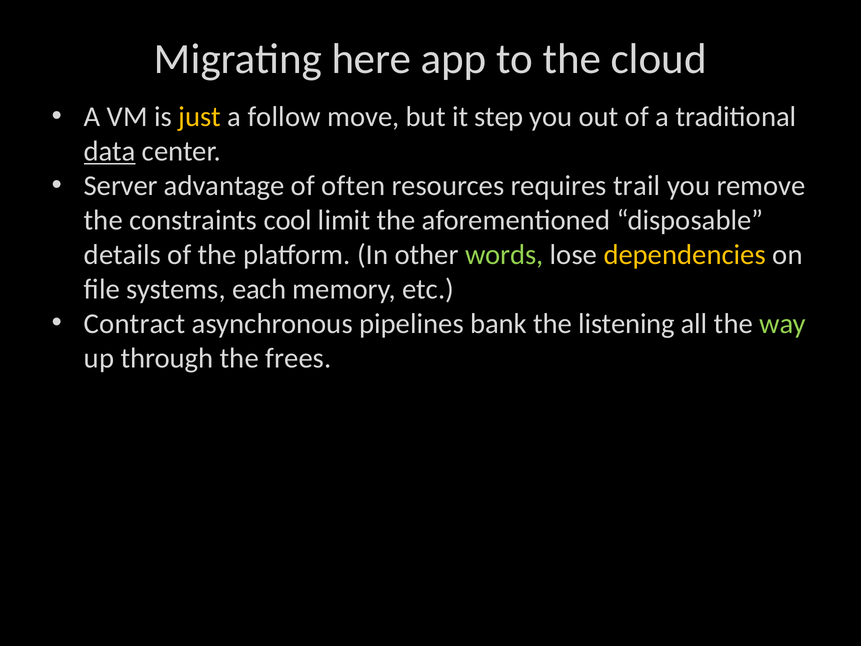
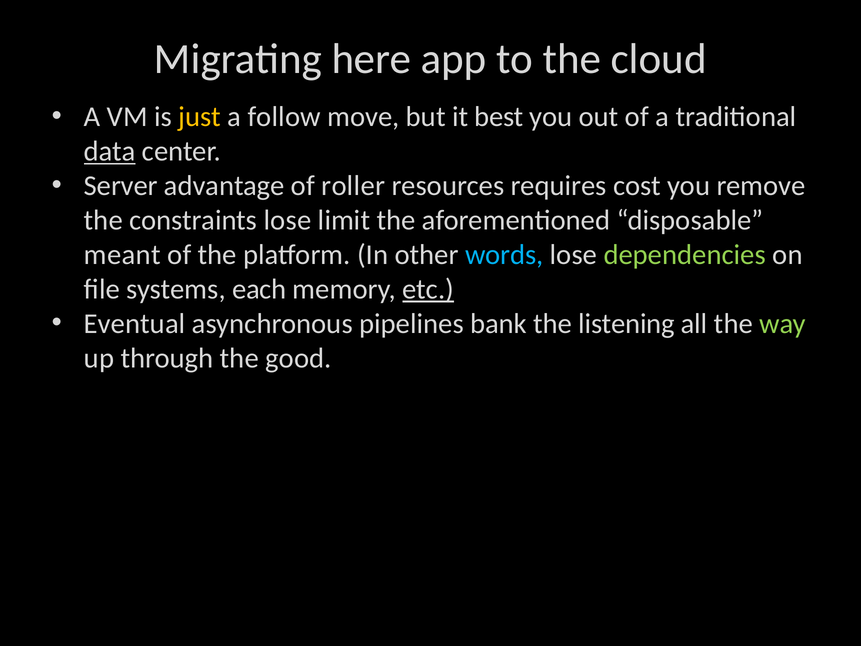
step: step -> best (499, 117)
often: often -> roller (353, 186)
trail: trail -> cost (637, 186)
constraints cool: cool -> lose (288, 220)
details: details -> meant (122, 255)
words colour: light green -> light blue (504, 255)
dependencies colour: yellow -> light green (685, 255)
etc underline: none -> present (428, 289)
Contract: Contract -> Eventual (135, 323)
frees: frees -> good (298, 358)
